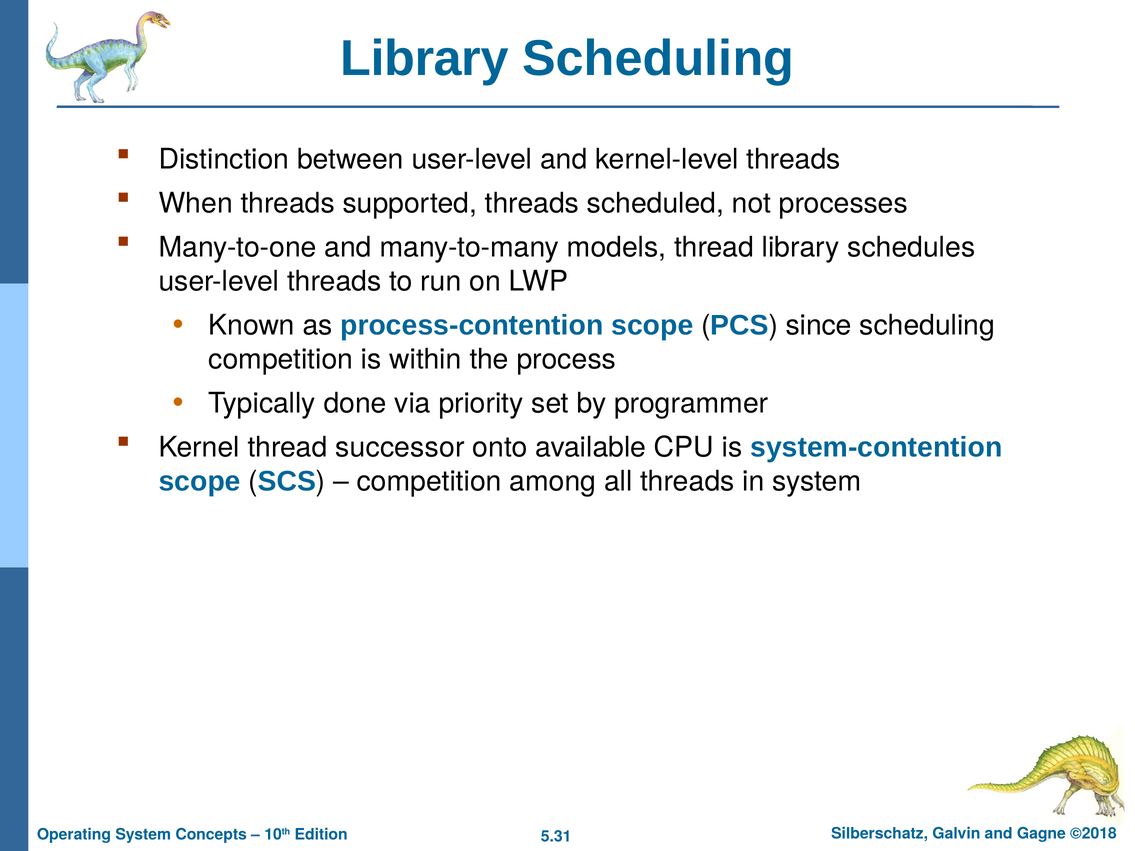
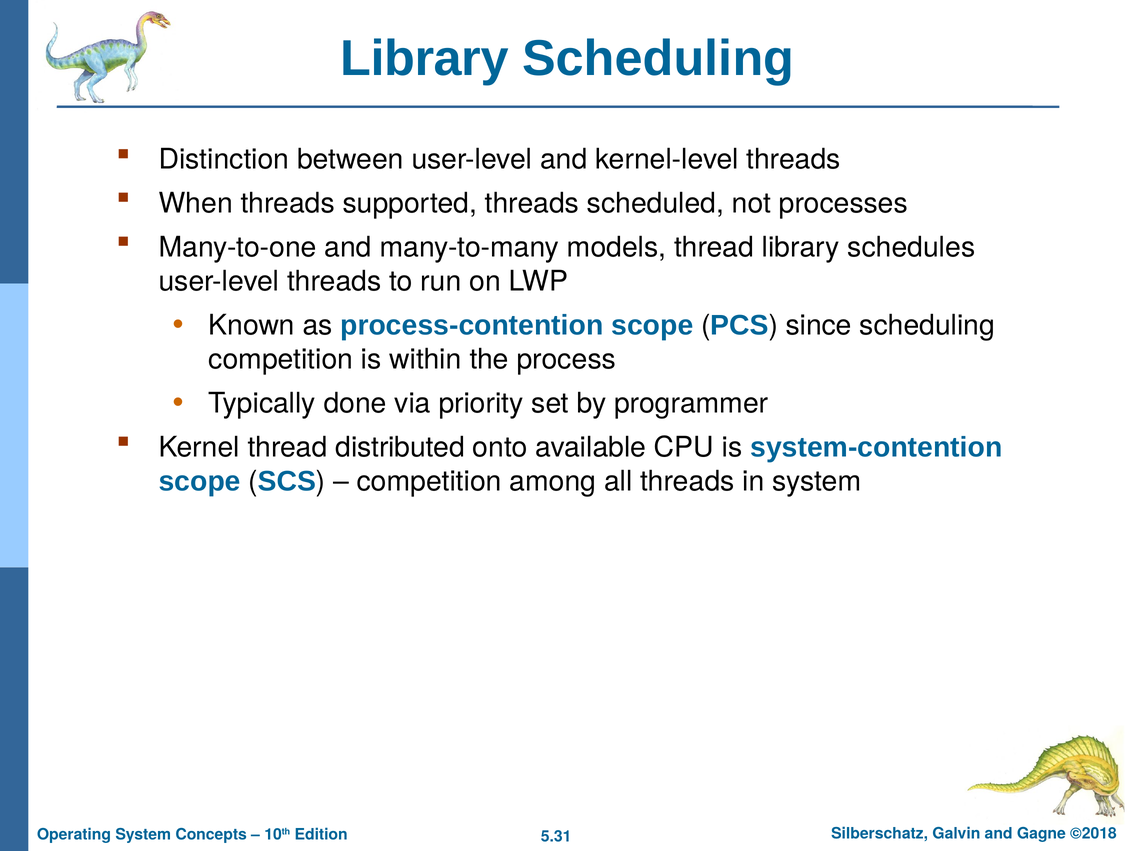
successor: successor -> distributed (400, 448)
